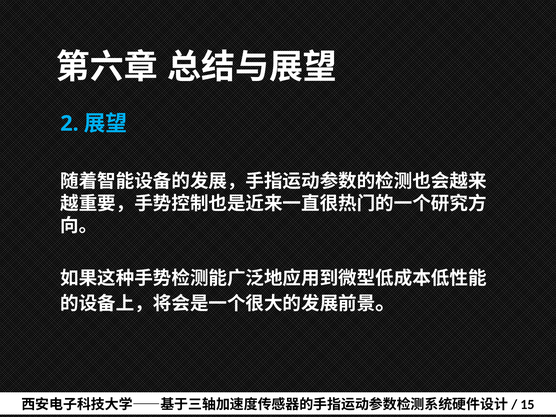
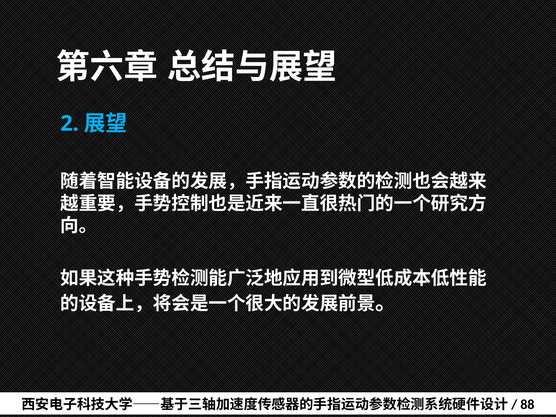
15: 15 -> 88 (527, 404)
